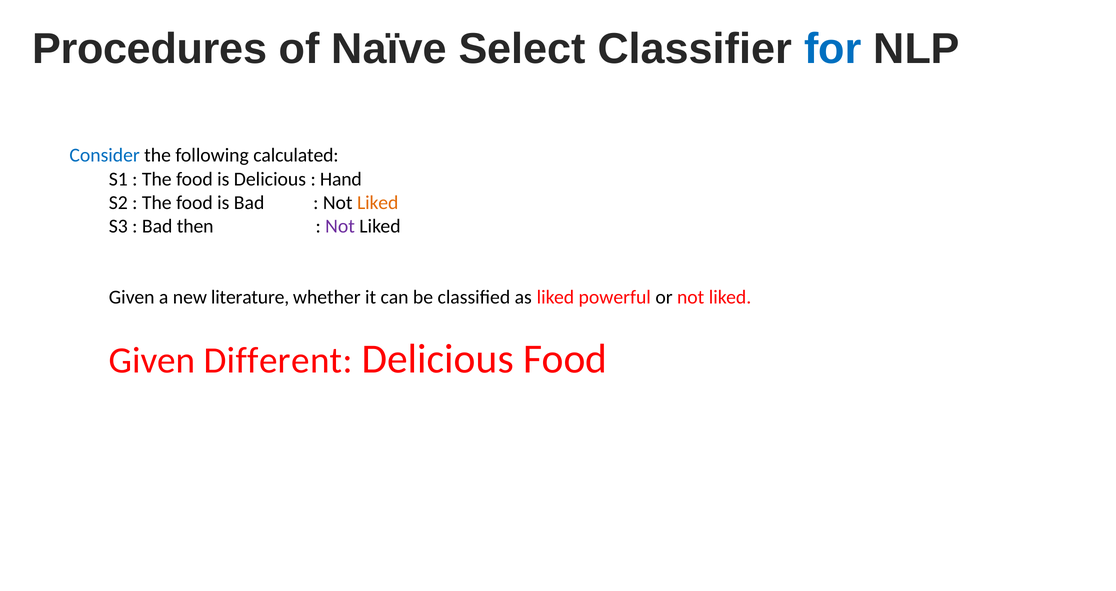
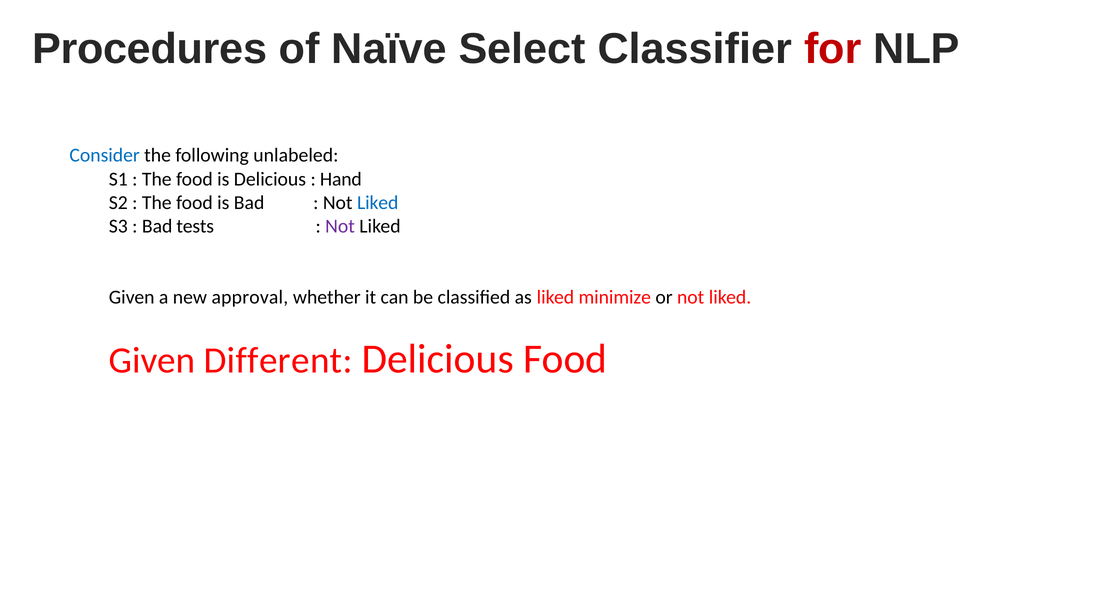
for colour: blue -> red (833, 49)
calculated: calculated -> unlabeled (296, 155)
Liked colour: orange -> blue (378, 203)
then: then -> tests (195, 226)
literature: literature -> approval (250, 297)
powerful: powerful -> minimize (615, 297)
